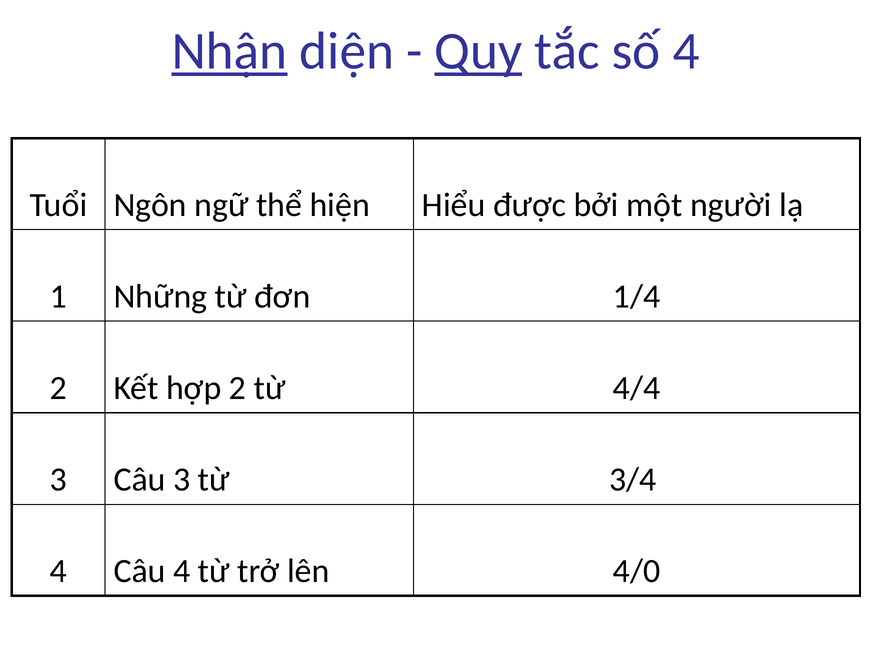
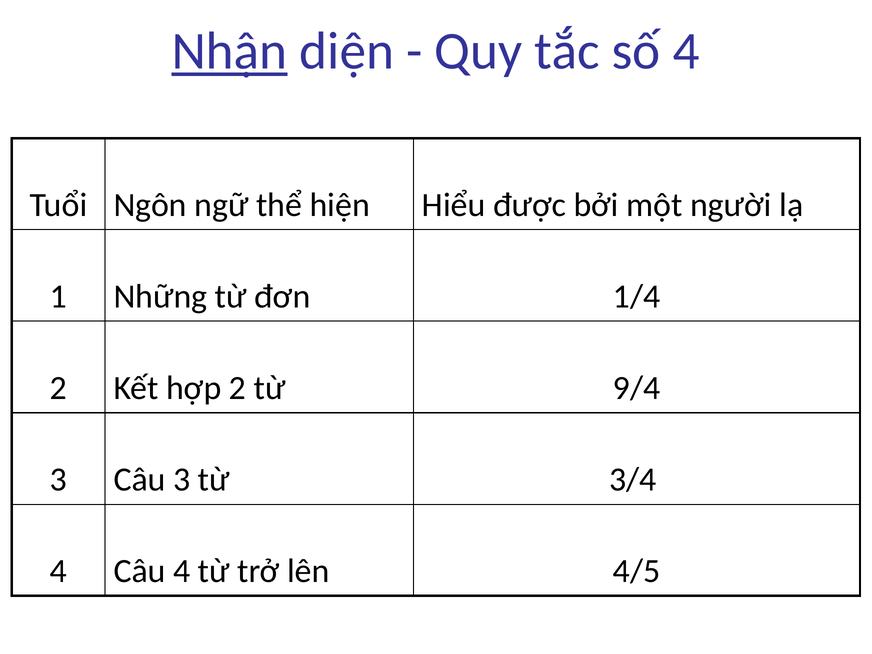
Quy underline: present -> none (478, 51)
4/4: 4/4 -> 9/4 (637, 388)
4/0: 4/0 -> 4/5 (637, 571)
